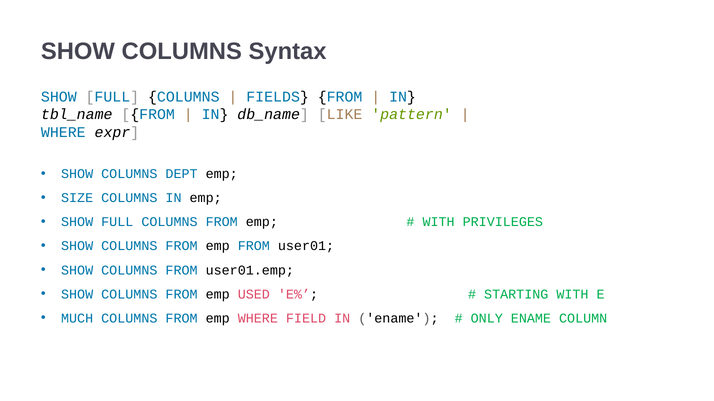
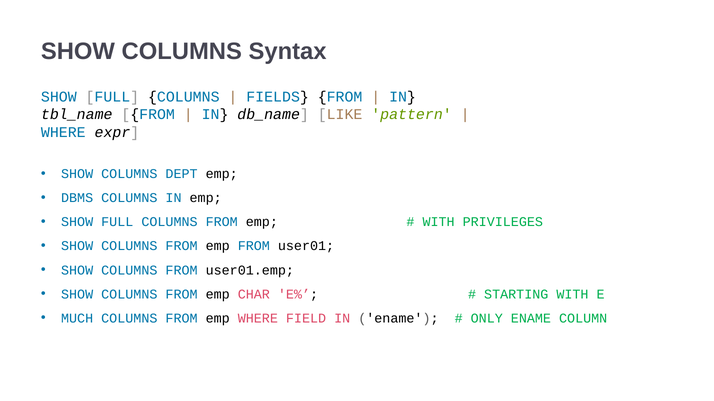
SIZE: SIZE -> DBMS (77, 198)
USED: USED -> CHAR (254, 295)
